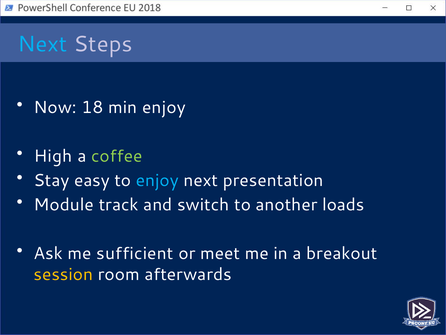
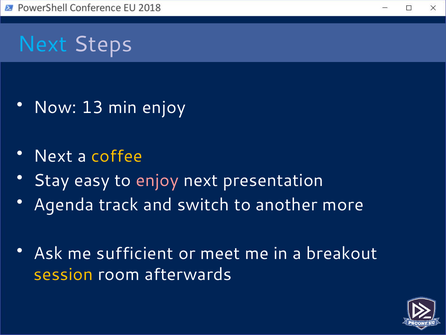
18: 18 -> 13 (92, 107)
High: High -> Next (53, 156)
coffee colour: light green -> yellow (117, 156)
enjoy colour: light blue -> pink (157, 180)
Module: Module -> Agenda (64, 205)
loads: loads -> more (343, 205)
